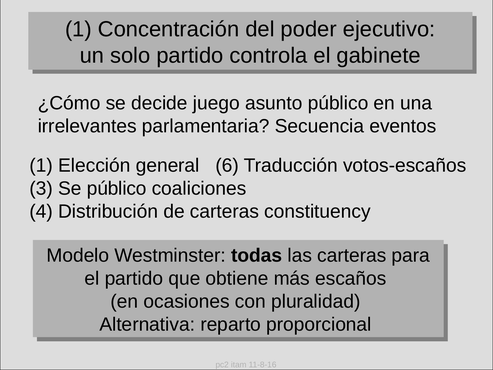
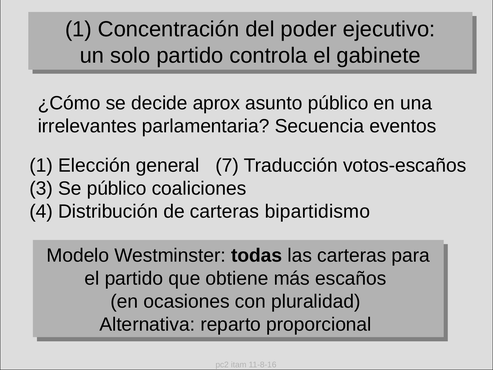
juego: juego -> aprox (216, 103)
6: 6 -> 7 (227, 165)
constituency: constituency -> bipartidismo (317, 211)
